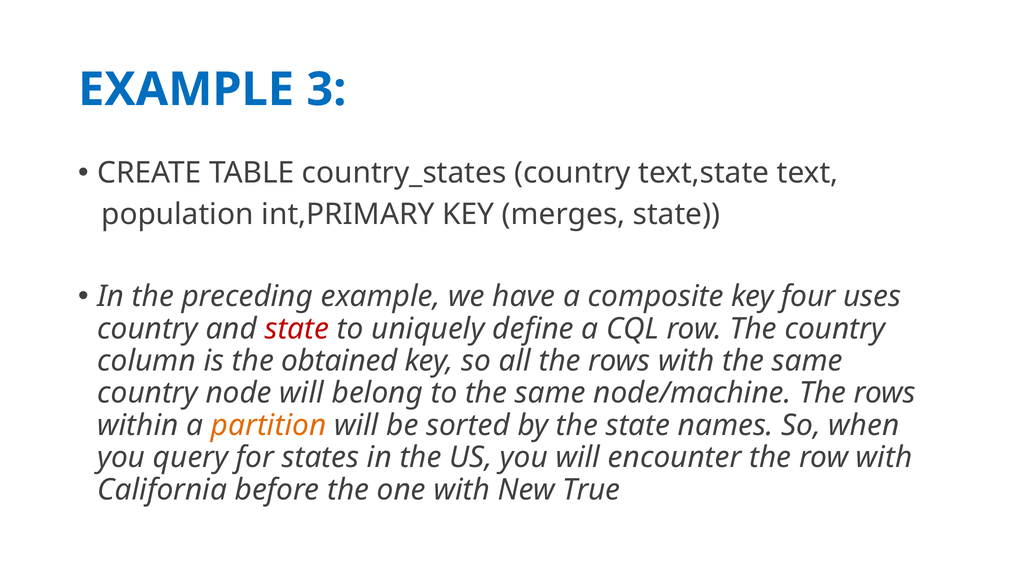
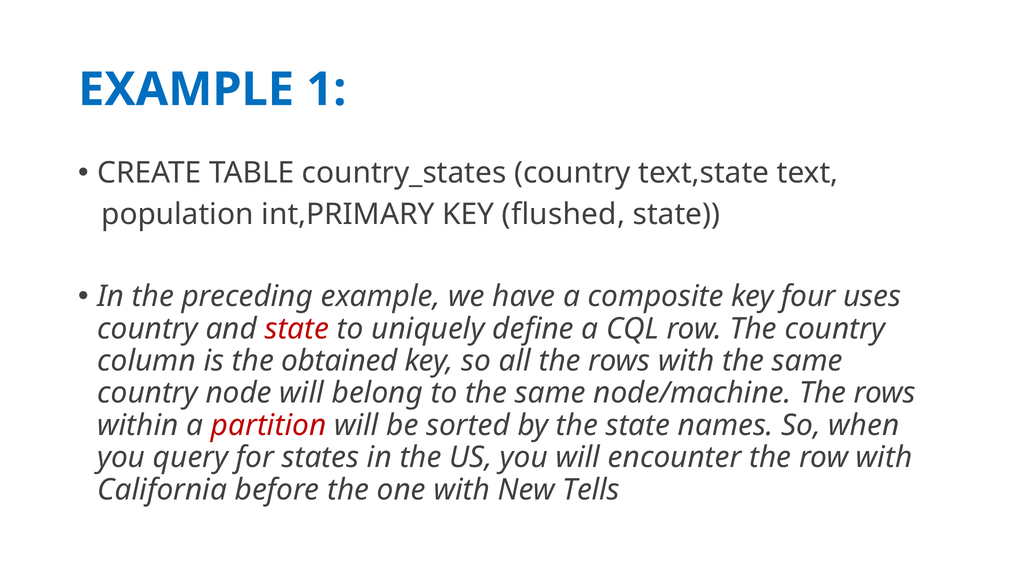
3: 3 -> 1 (326, 90)
merges: merges -> flushed (563, 214)
partition colour: orange -> red (269, 425)
True: True -> Tells (591, 490)
